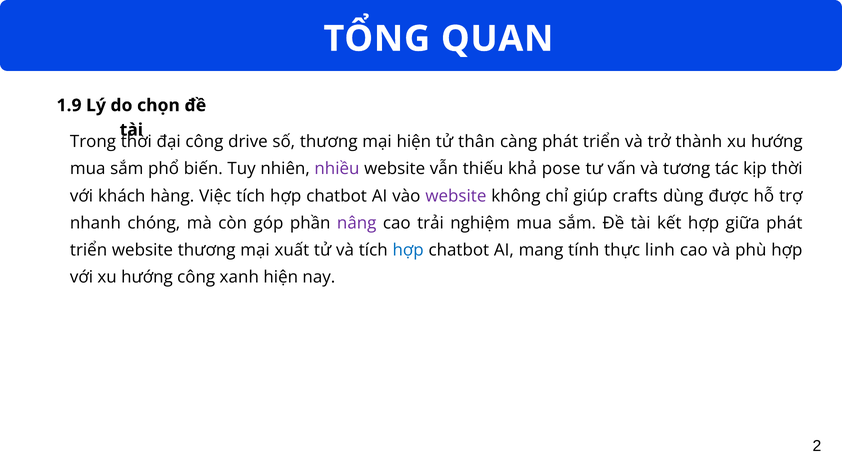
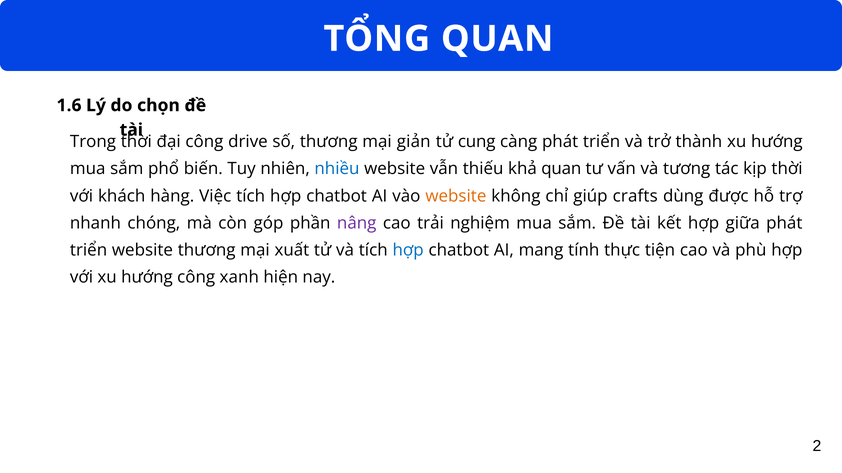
1.9: 1.9 -> 1.6 (69, 106)
mại hiện: hiện -> giản (414, 142)
thân: thân -> cung (477, 142)
nhiều colour: purple -> blue (337, 169)
khả pose: pose -> quan (561, 169)
website colour: purple -> orange (456, 196)
linh: linh -> tiện (660, 250)
